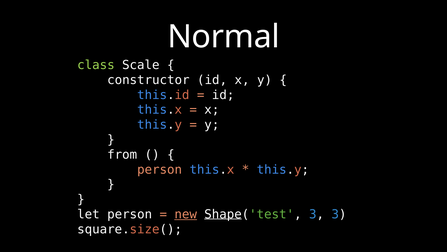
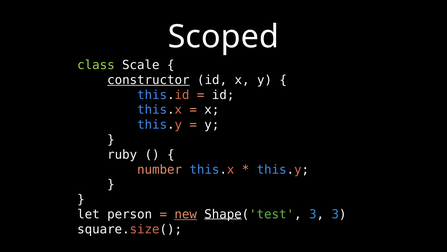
Normal: Normal -> Scoped (223, 37)
constructor underline: none -> present (148, 80)
from: from -> ruby (122, 154)
person: person -> number (160, 169)
